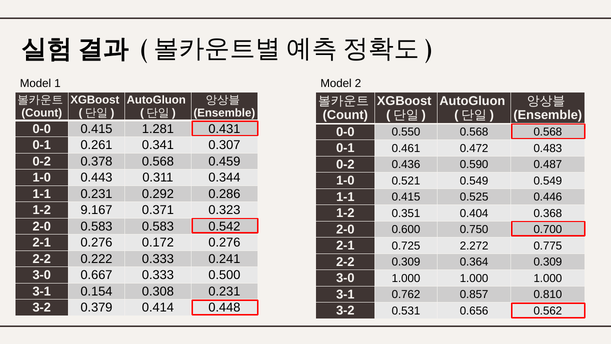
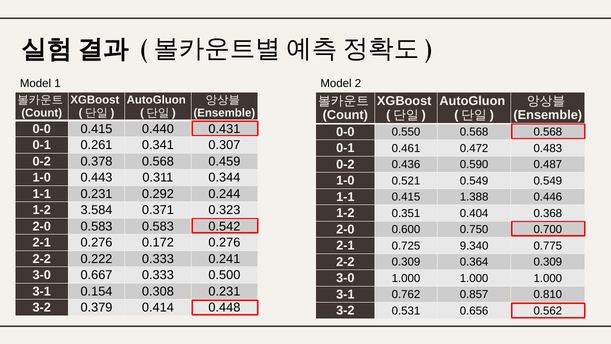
1.281: 1.281 -> 0.440 (158, 129)
0.286: 0.286 -> 0.244 (224, 194)
0.525: 0.525 -> 1.388 (474, 197)
9.167: 9.167 -> 3.584 (97, 210)
2.272: 2.272 -> 9.340 (474, 246)
